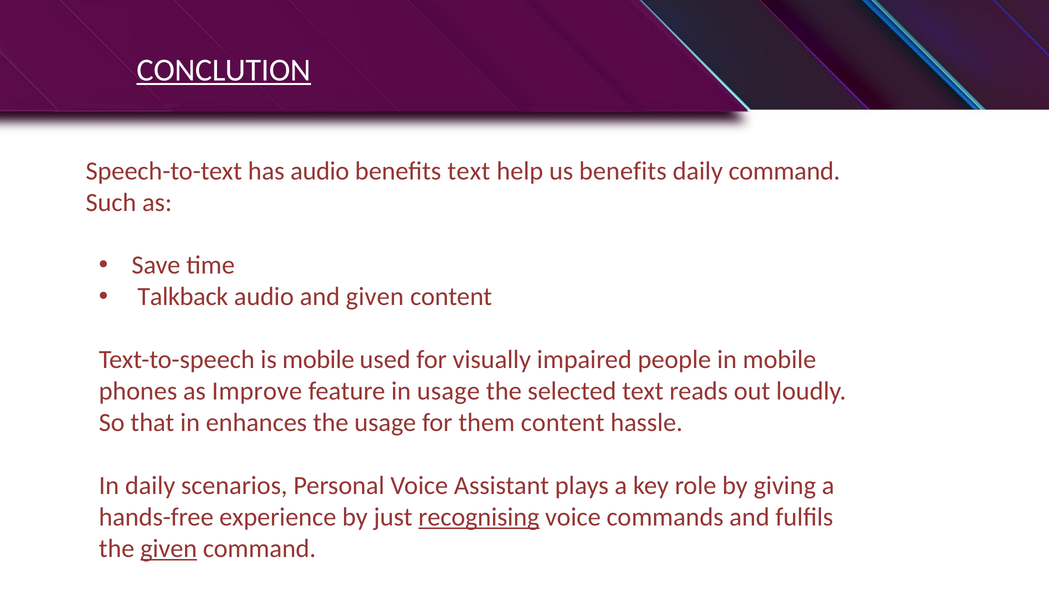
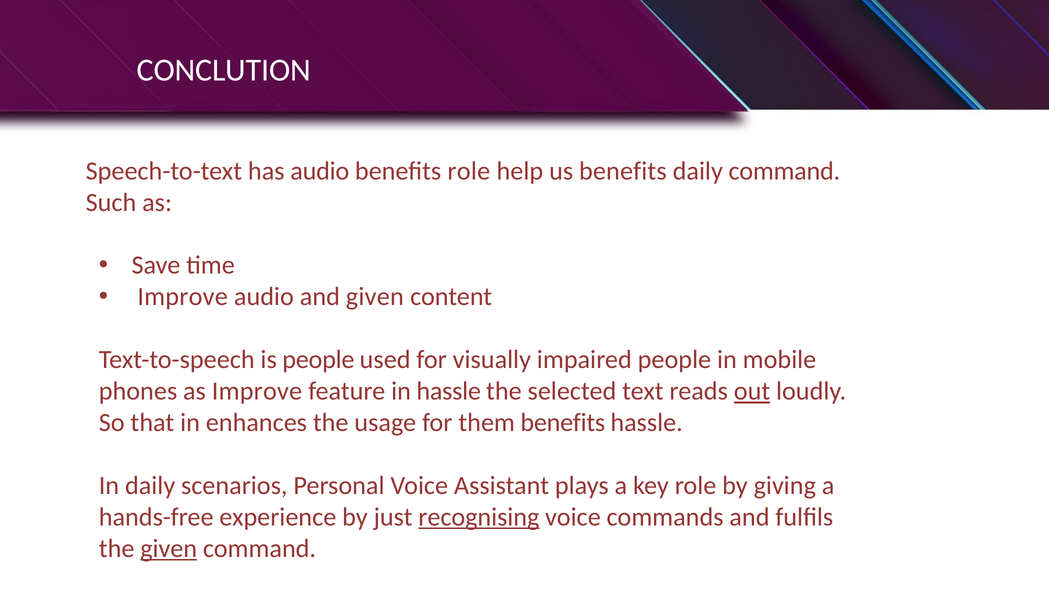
CONCLUTION underline: present -> none (224, 70)
benefits text: text -> role (469, 171)
Talkback: Talkback -> Improve (183, 297)
is mobile: mobile -> people (318, 360)
in usage: usage -> hassle (449, 391)
out underline: none -> present (752, 391)
them content: content -> benefits (563, 423)
